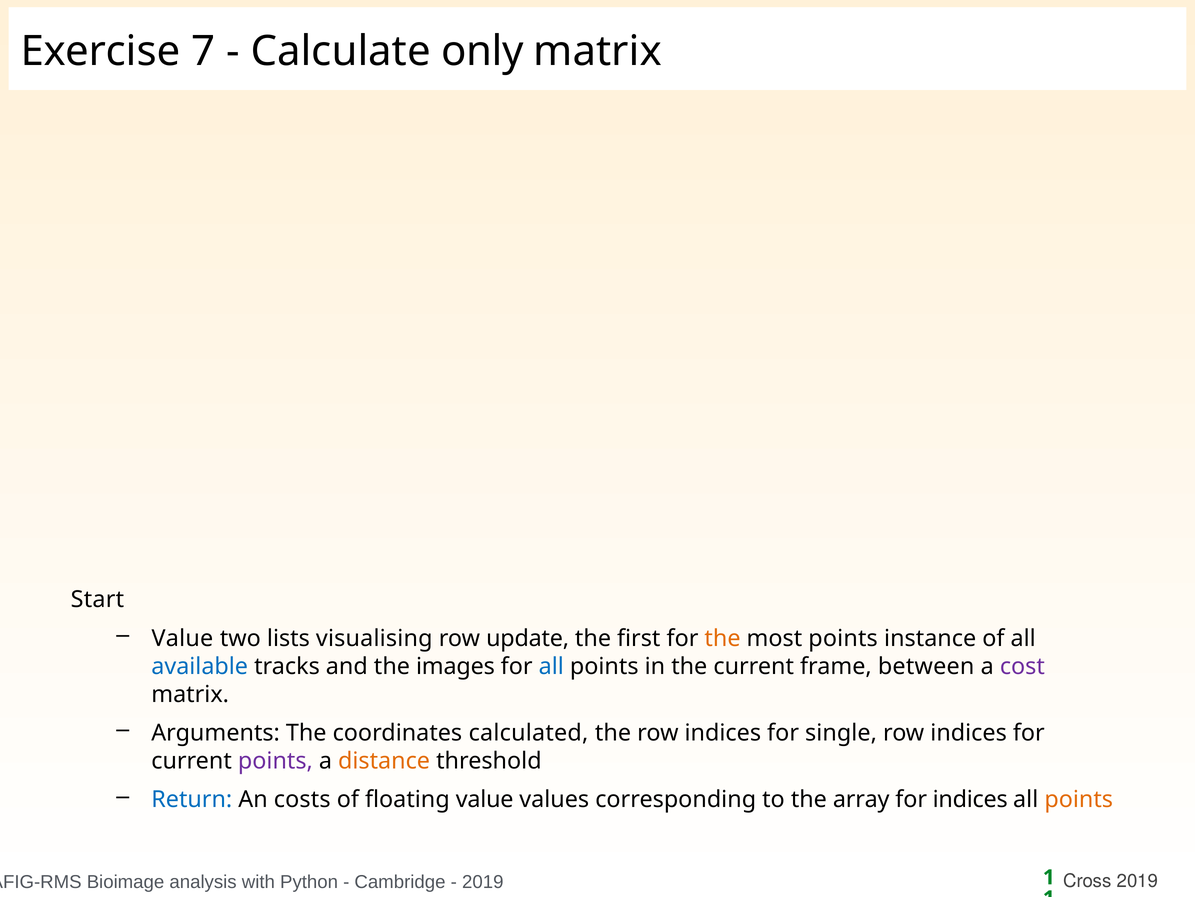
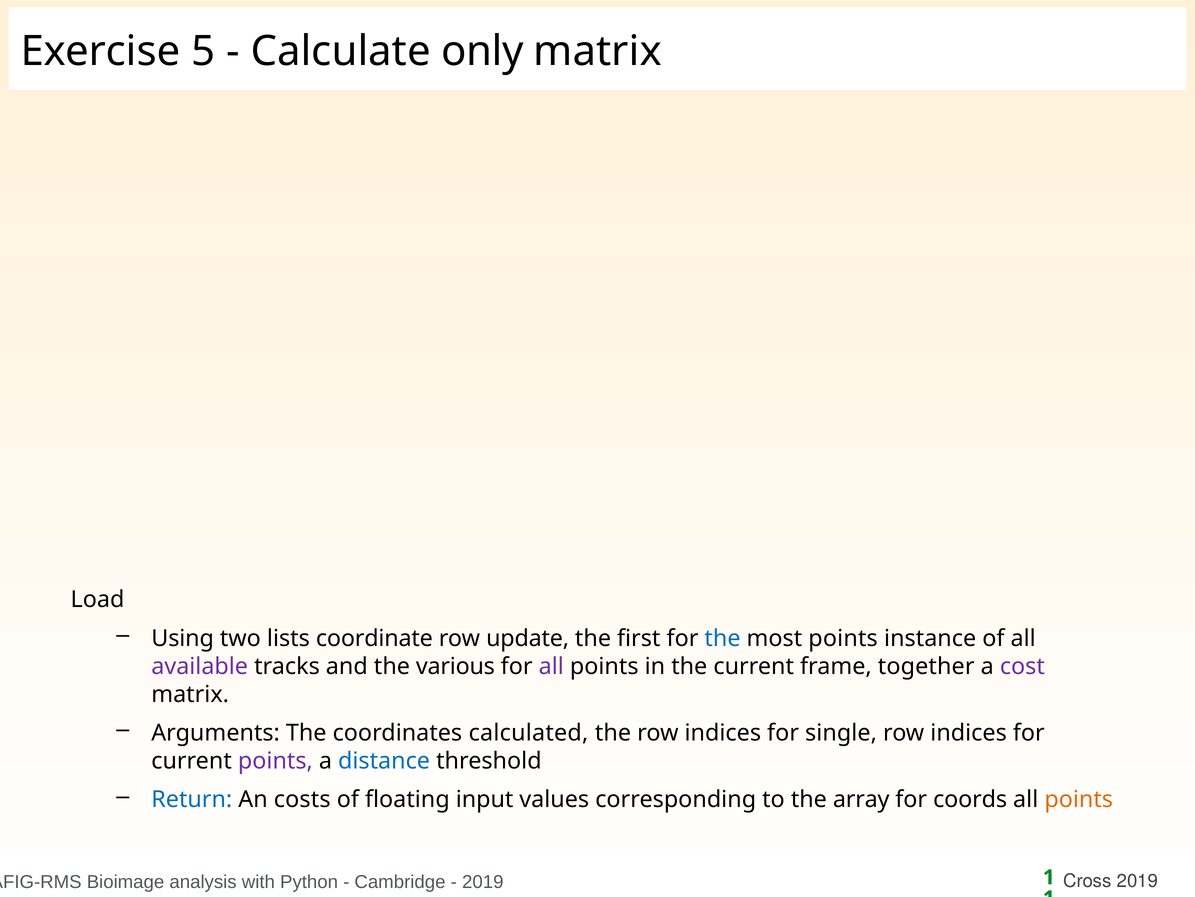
7: 7 -> 5 (203, 51)
Start: Start -> Load (98, 599)
Value: Value -> Using (183, 638)
visualising: visualising -> coordinate (374, 638)
the colour: orange -> blue (723, 638)
available colour: blue -> purple (200, 666)
images: images -> various (455, 666)
all colour: blue -> purple (551, 666)
between: between -> together (926, 666)
distance colour: orange -> blue (384, 760)
floating value: value -> input (485, 799)
for indices: indices -> coords (970, 799)
